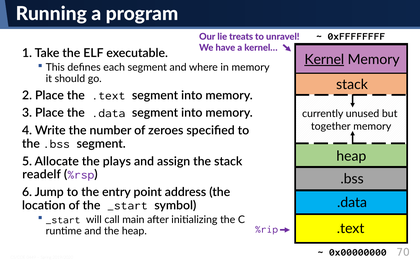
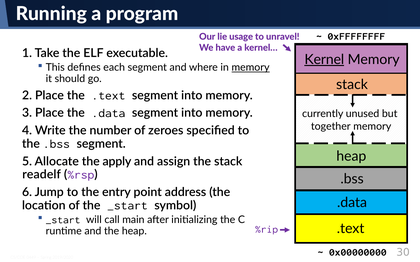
treats: treats -> usage (241, 37)
memory underline: none -> present (251, 68)
plays: plays -> apply (117, 162)
70: 70 -> 30 (403, 253)
